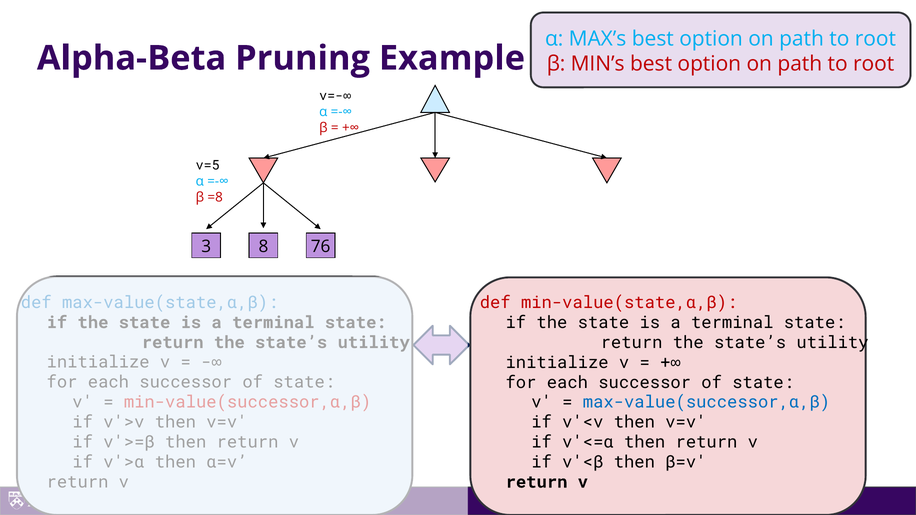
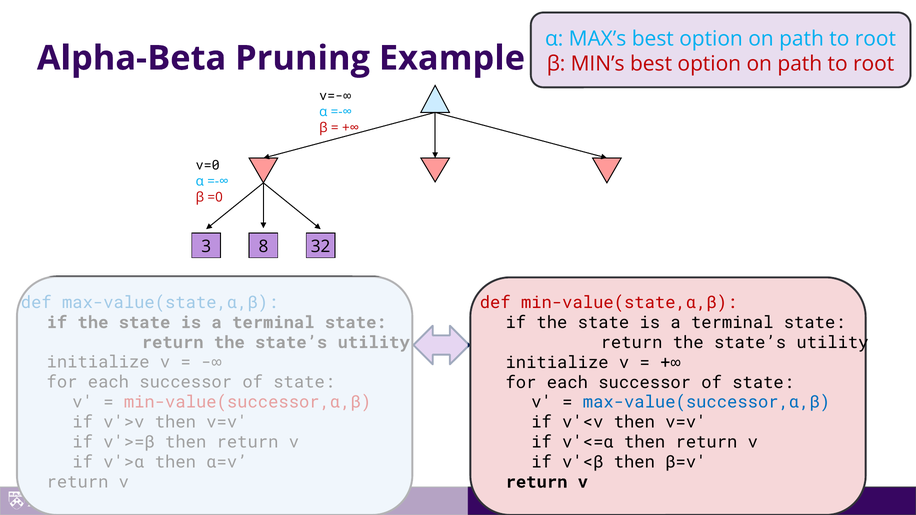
v=5: v=5 -> v=0 (208, 165)
=8: =8 -> =0 (215, 197)
76: 76 -> 32 (321, 247)
